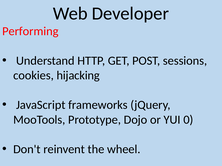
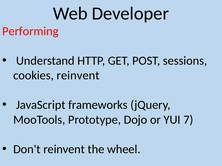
cookies hijacking: hijacking -> reinvent (78, 76)
0: 0 -> 7 (188, 120)
